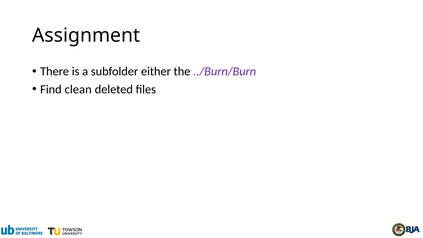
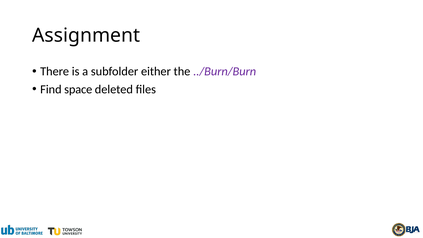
clean: clean -> space (78, 89)
